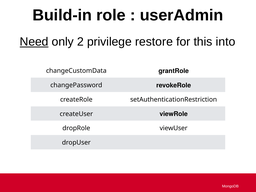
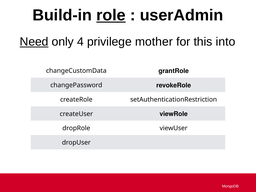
role underline: none -> present (111, 15)
2: 2 -> 4 (80, 42)
restore: restore -> mother (154, 42)
